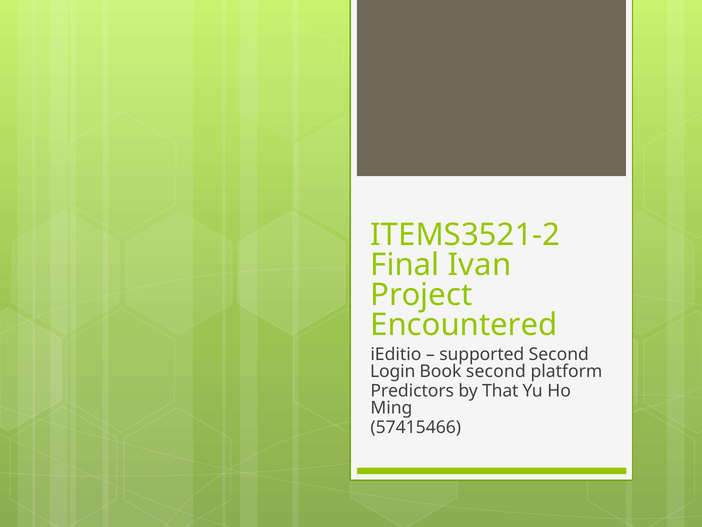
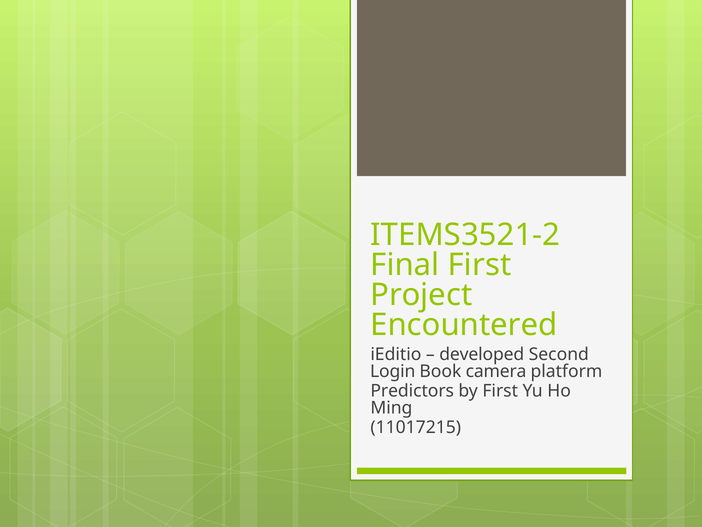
Final Ivan: Ivan -> First (480, 265)
supported: supported -> developed (482, 354)
Book second: second -> camera (496, 371)
by That: That -> First (500, 391)
57415466: 57415466 -> 11017215 (416, 427)
